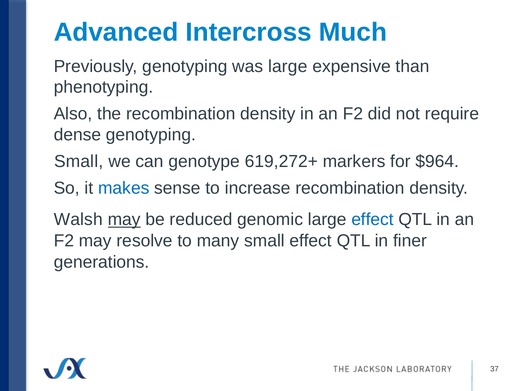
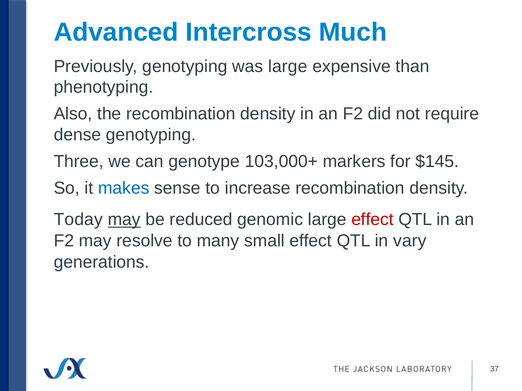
Small: Small -> Three (79, 162)
619,272+: 619,272+ -> 103,000+ (281, 162)
$964: $964 -> $145 (437, 162)
Walsh: Walsh -> Today (78, 220)
effect colour: blue -> red (372, 220)
finer: finer -> vary (410, 241)
